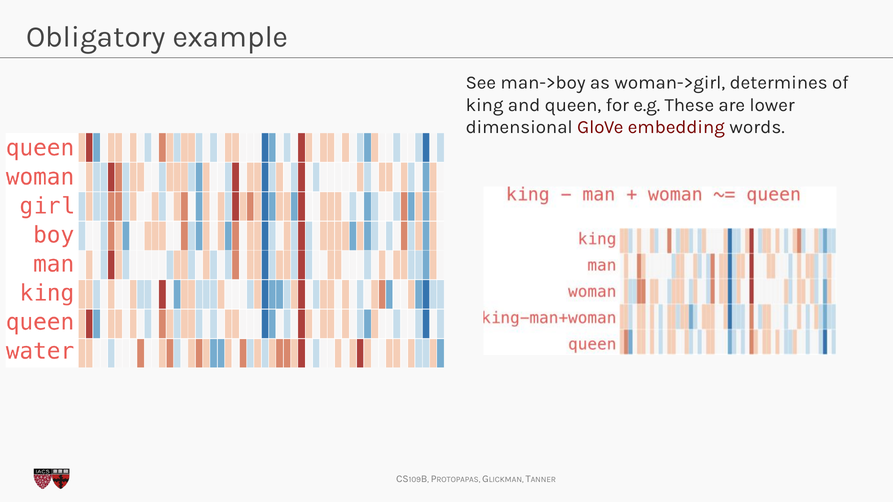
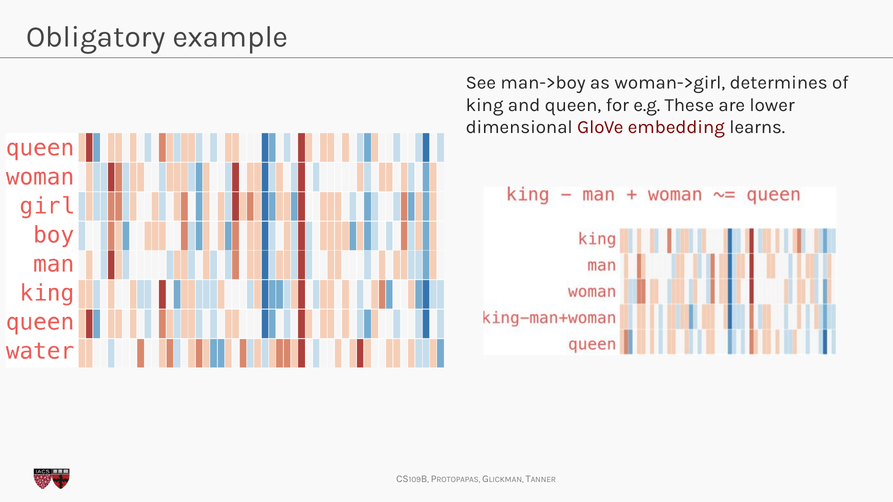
words: words -> learns (757, 127)
